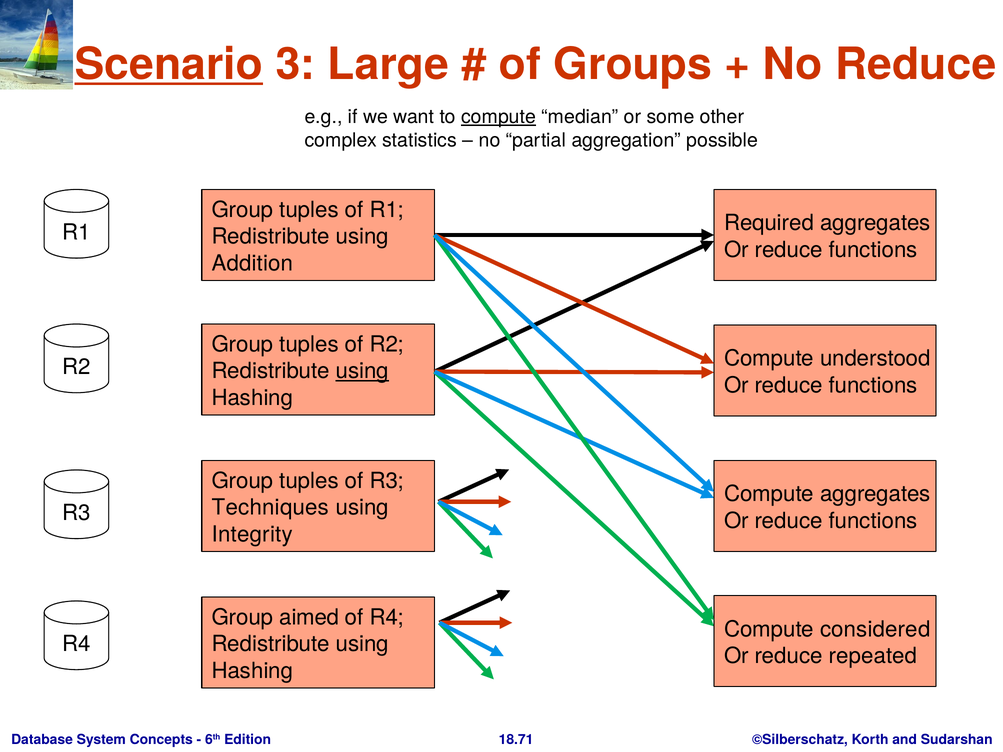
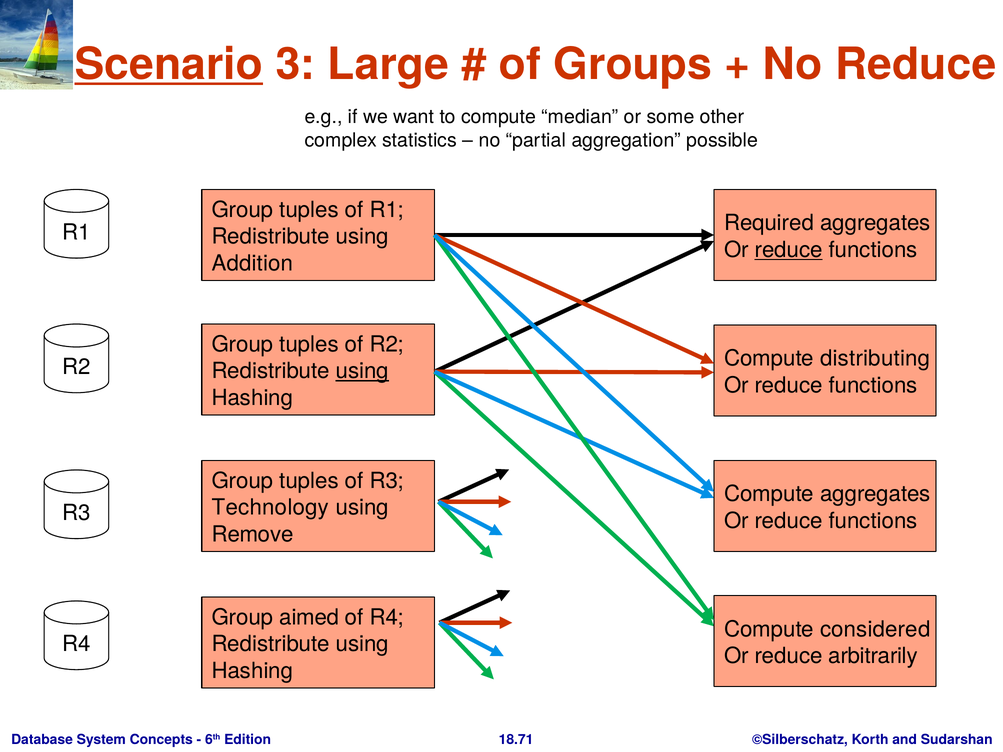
compute underline: present -> none (499, 117)
reduce underline: none -> present (789, 250)
understood: understood -> distributing (875, 359)
Techniques: Techniques -> Technology (271, 508)
Integrity: Integrity -> Remove (253, 535)
repeated: repeated -> arbitrarily (873, 656)
